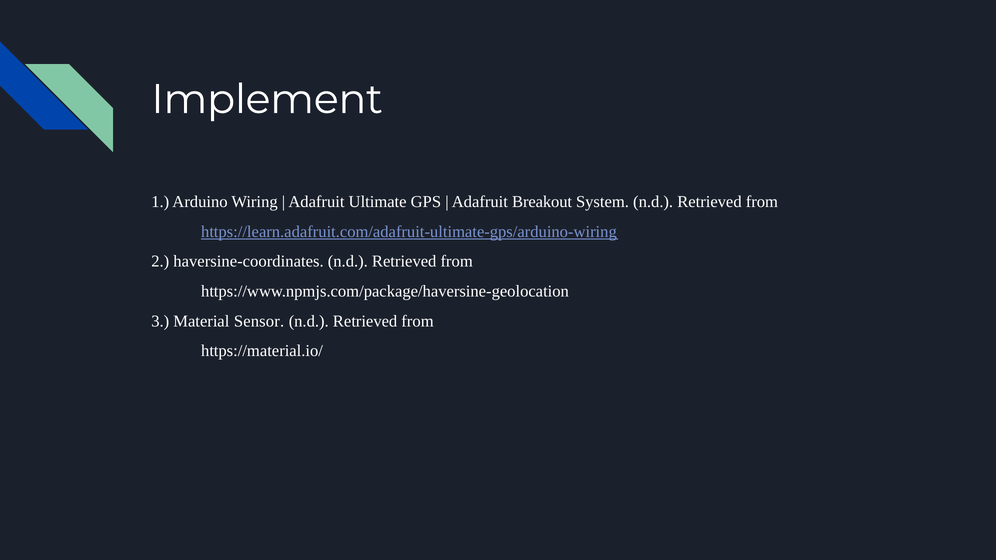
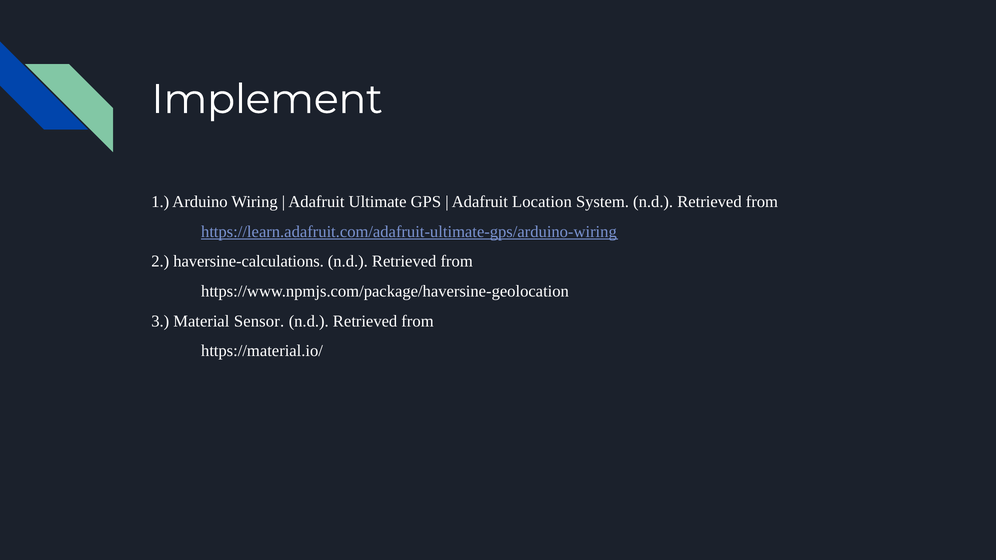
Breakout: Breakout -> Location (542, 202)
haversine-coordinates: haversine-coordinates -> haversine-calculations (249, 262)
